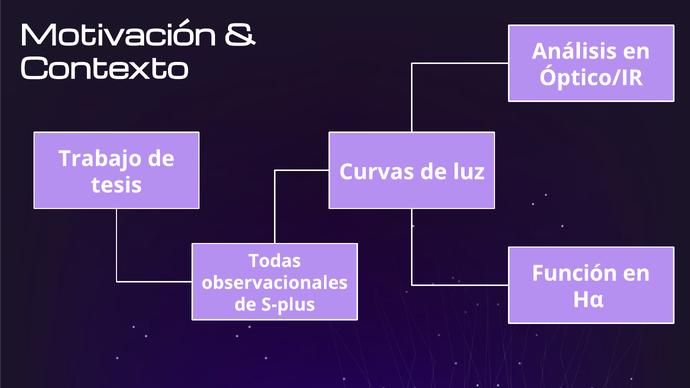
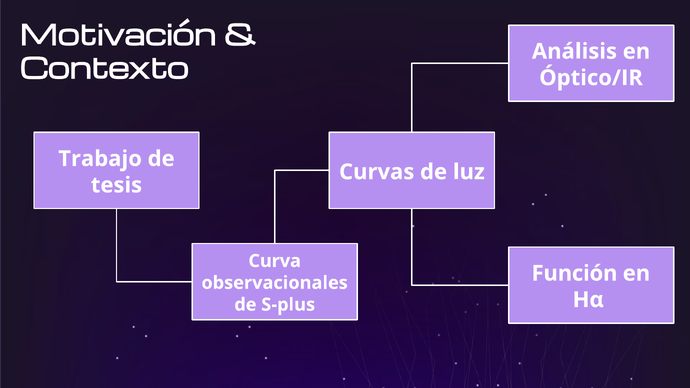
Todas: Todas -> Curva (275, 261)
